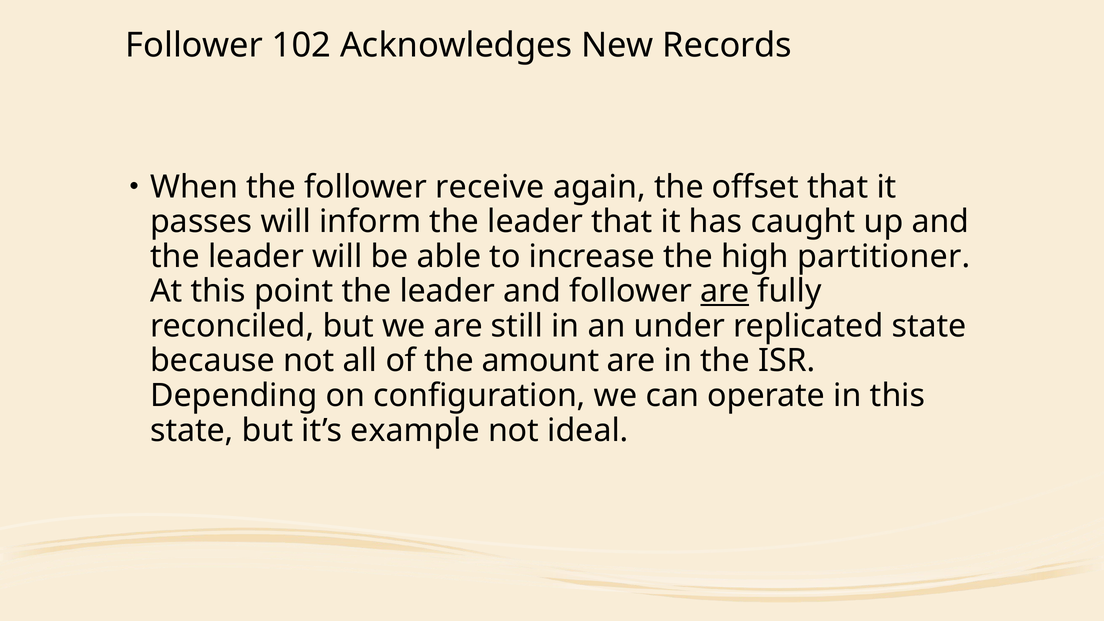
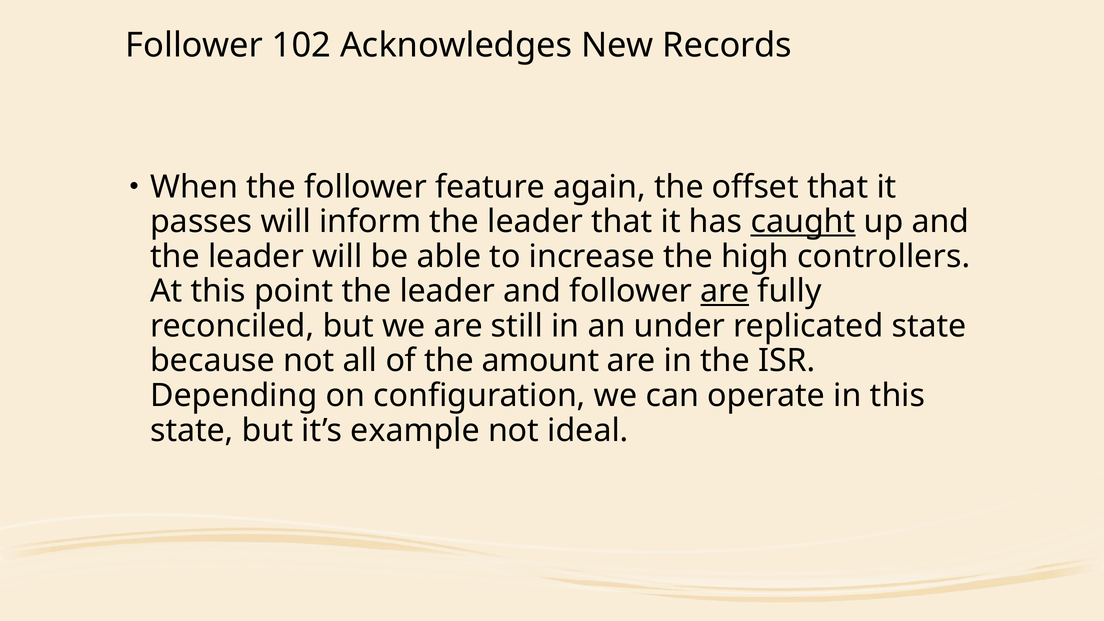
receive: receive -> feature (490, 187)
caught underline: none -> present (803, 222)
partitioner: partitioner -> controllers (884, 257)
